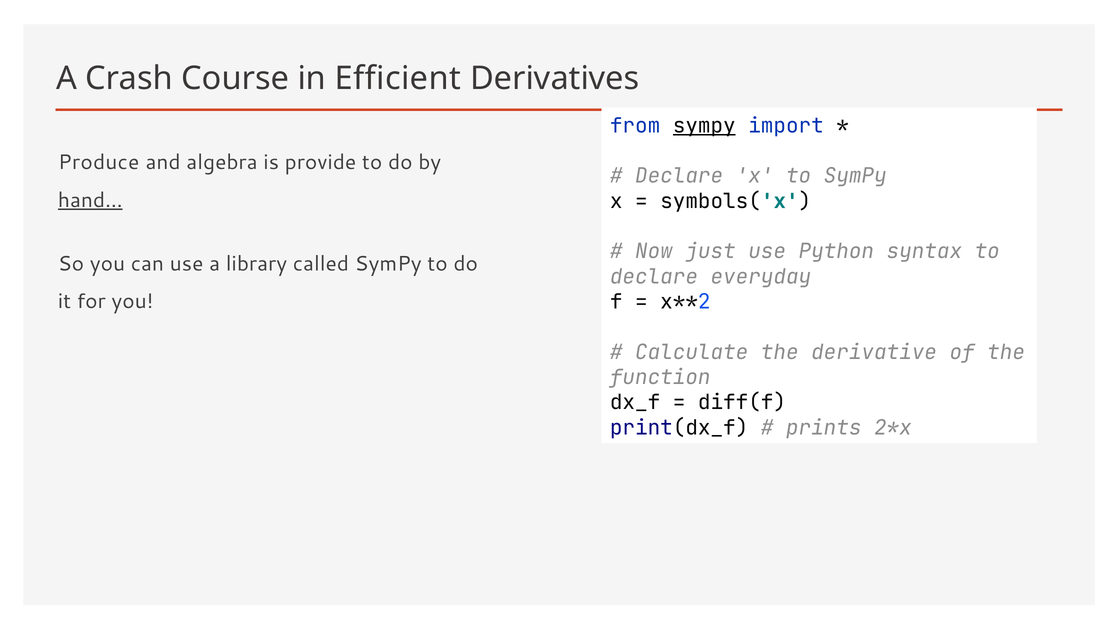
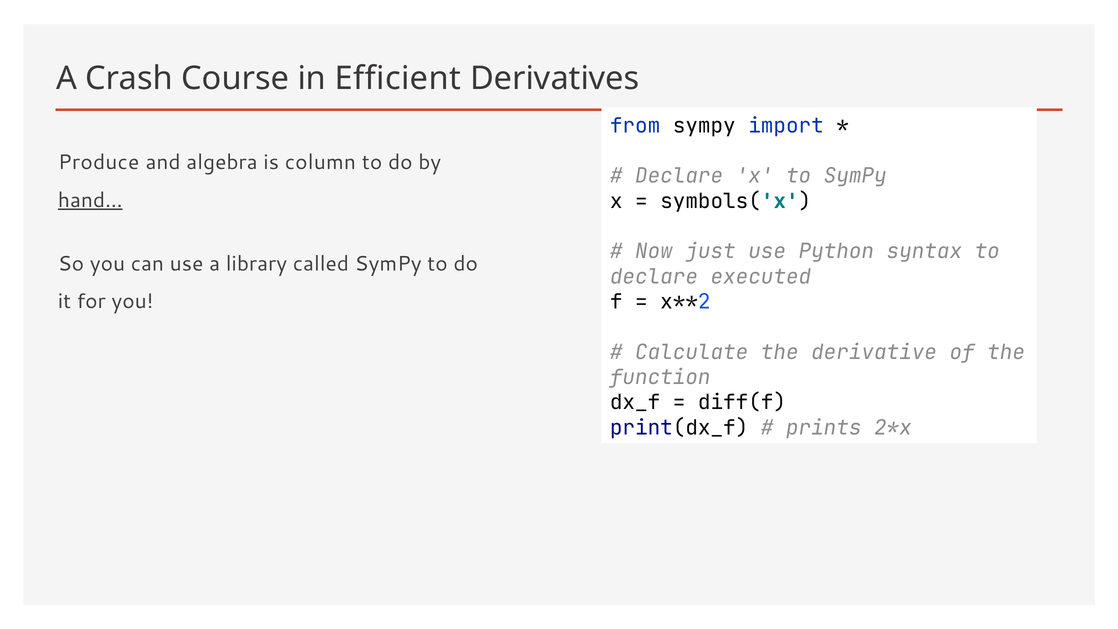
sympy underline: present -> none (704, 126)
provide: provide -> column (320, 162)
everyday: everyday -> executed (761, 277)
